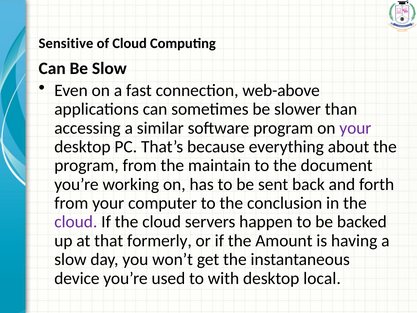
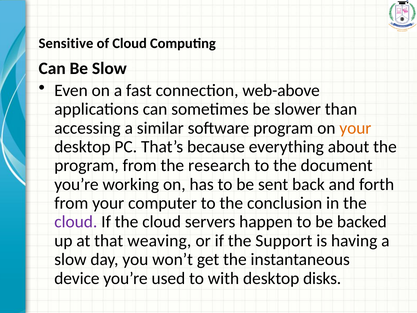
your colour: purple -> orange (355, 128)
maintain: maintain -> research (219, 165)
formerly: formerly -> weaving (159, 241)
Amount: Amount -> Support (284, 241)
local: local -> disks (322, 278)
